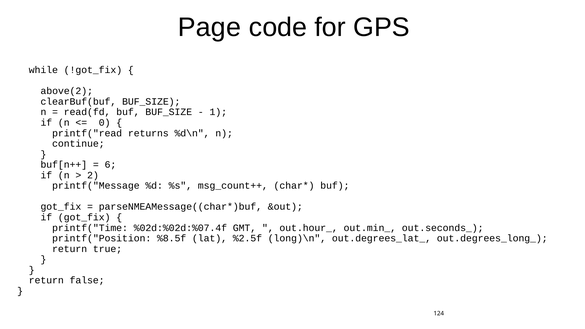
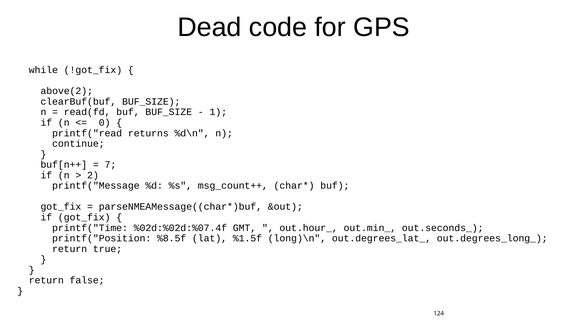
Page: Page -> Dead (210, 27)
6: 6 -> 7 (110, 165)
%2.5f: %2.5f -> %1.5f (247, 238)
